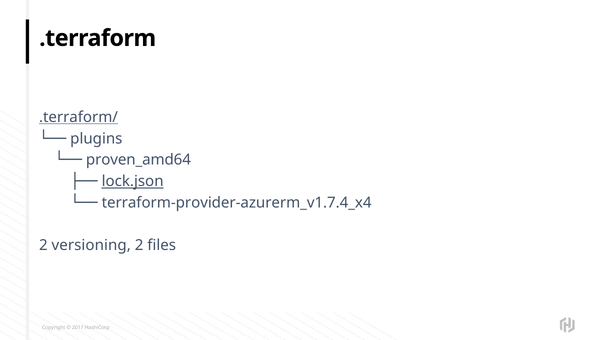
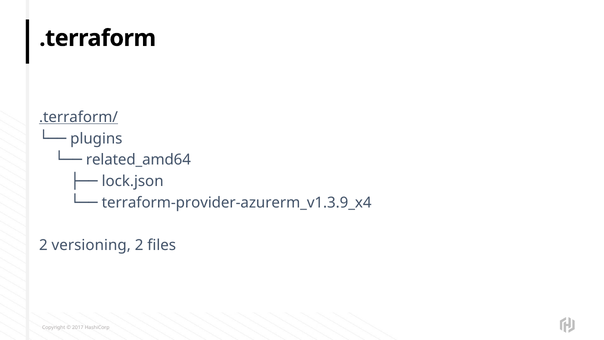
proven_amd64: proven_amd64 -> related_amd64 (138, 160)
lock.json underline: present -> none (133, 181)
terraform-provider-azurerm_v1.7.4_x4: terraform-provider-azurerm_v1.7.4_x4 -> terraform-provider-azurerm_v1.3.9_x4 (237, 203)
